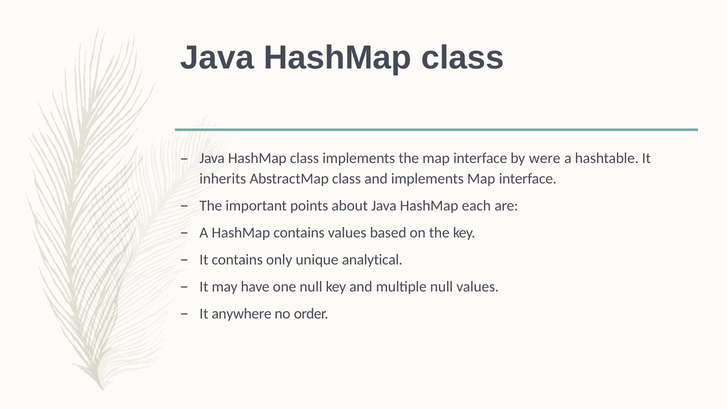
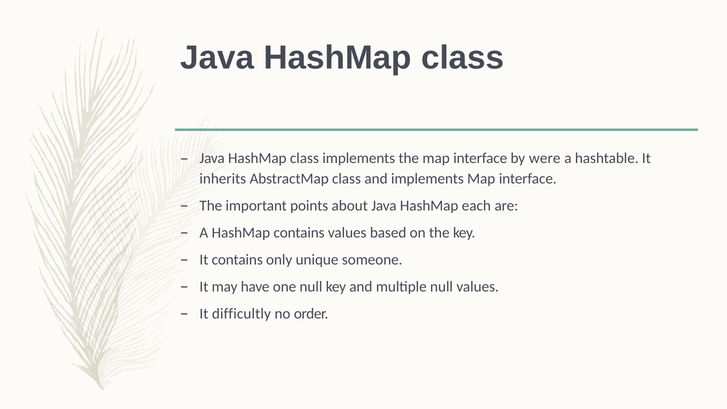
analytical: analytical -> someone (372, 259)
anywhere: anywhere -> difficultly (241, 313)
